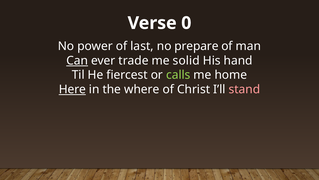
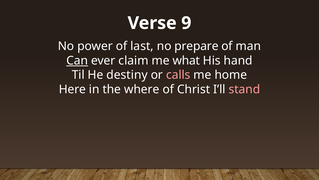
0: 0 -> 9 (186, 23)
trade: trade -> claim (133, 60)
solid: solid -> what (186, 60)
fiercest: fiercest -> destiny (127, 75)
calls colour: light green -> pink (178, 75)
Here underline: present -> none (72, 89)
